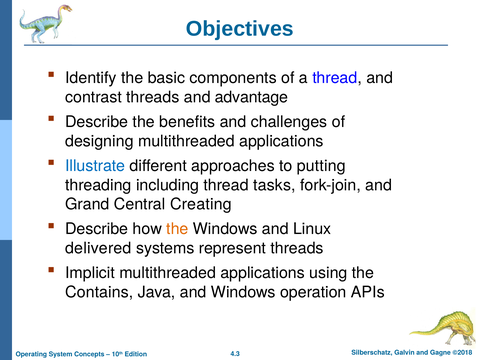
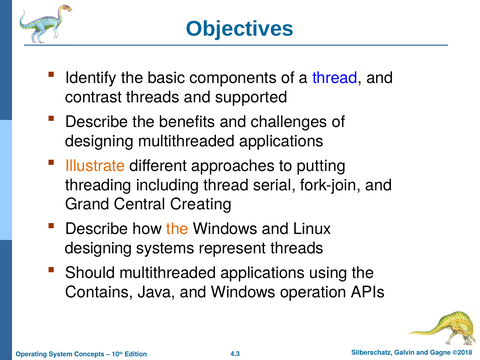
advantage: advantage -> supported (251, 97)
Illustrate colour: blue -> orange (95, 166)
tasks: tasks -> serial (274, 185)
delivered: delivered -> designing (99, 248)
Implicit: Implicit -> Should (90, 273)
